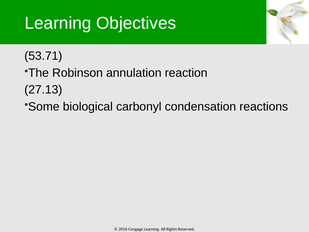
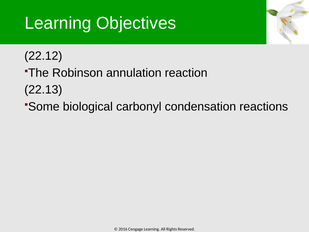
53.71: 53.71 -> 22.12 (43, 56)
27.13: 27.13 -> 22.13 (43, 90)
